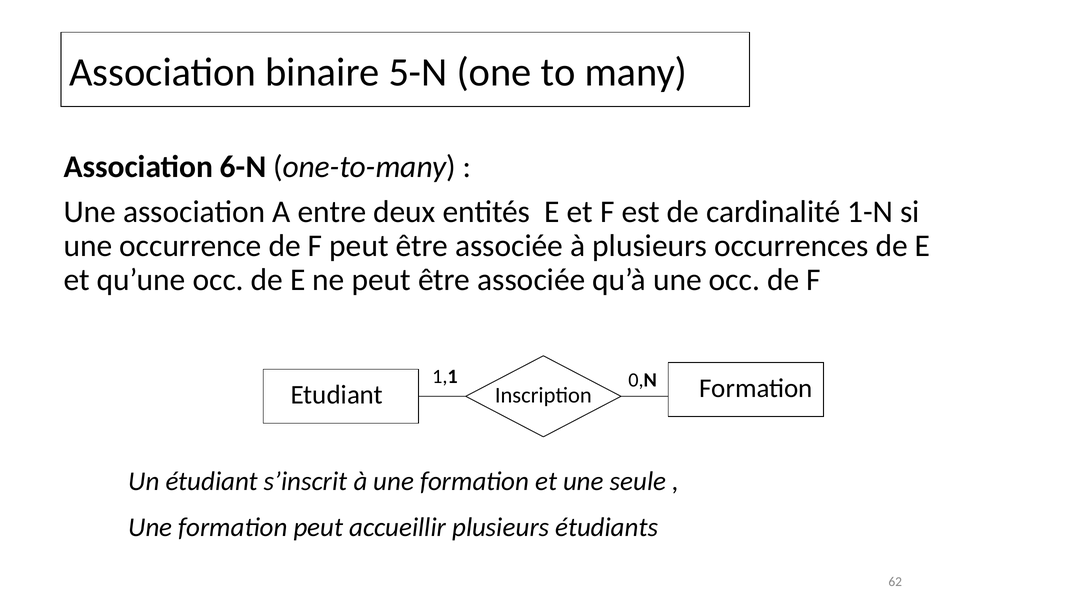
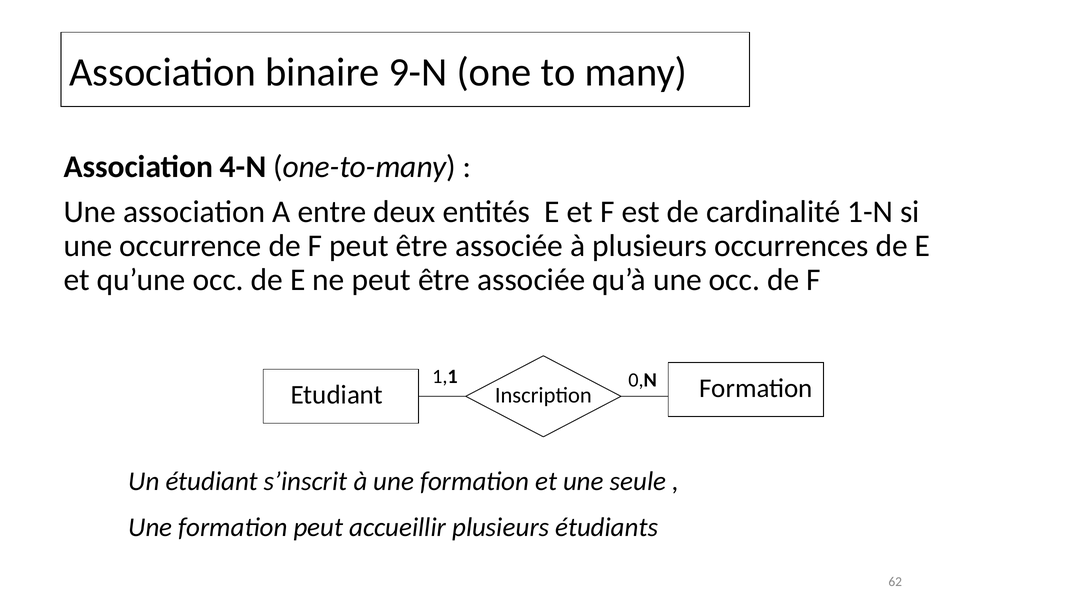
5-N: 5-N -> 9-N (418, 72)
6-N: 6-N -> 4-N (243, 167)
